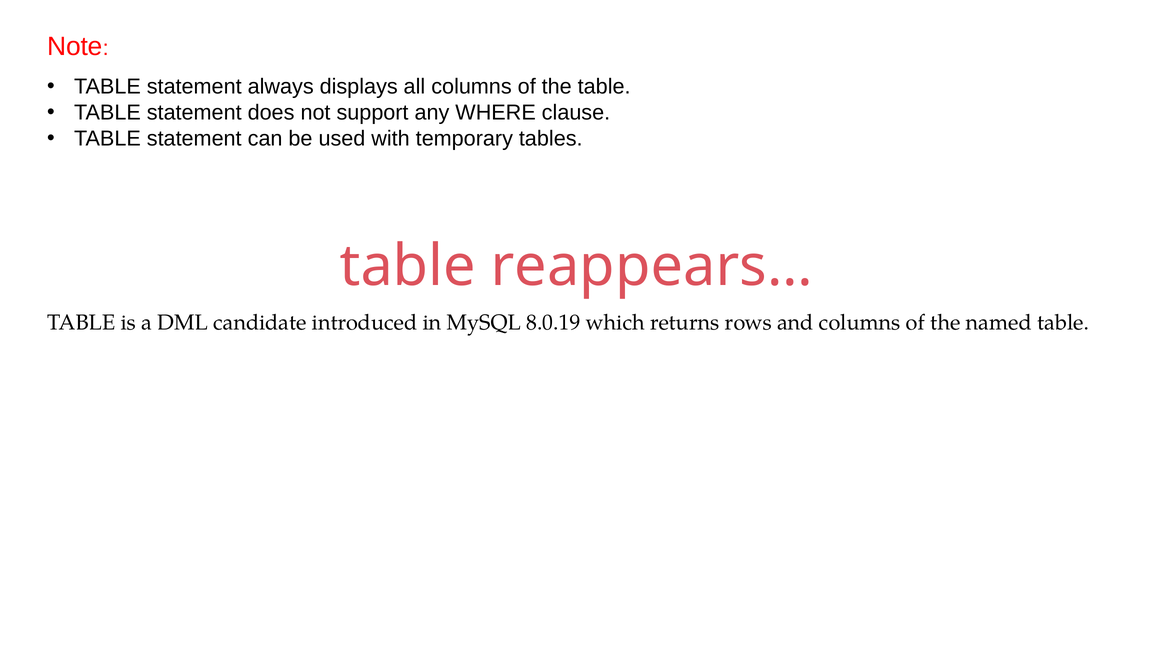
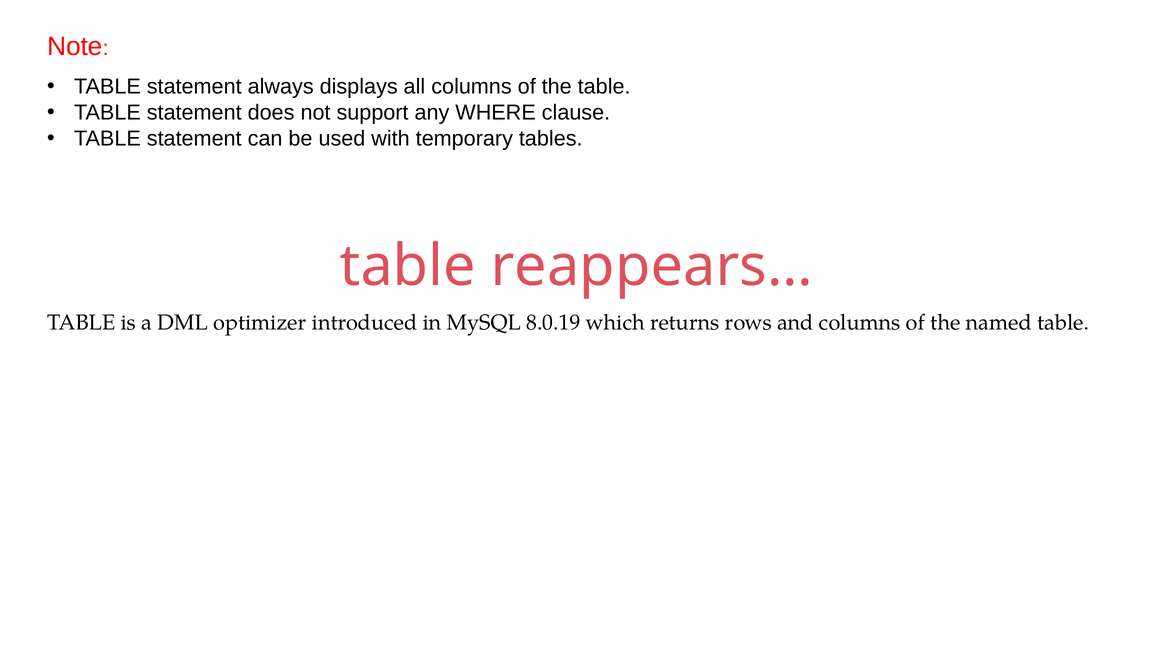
candidate: candidate -> optimizer (260, 323)
